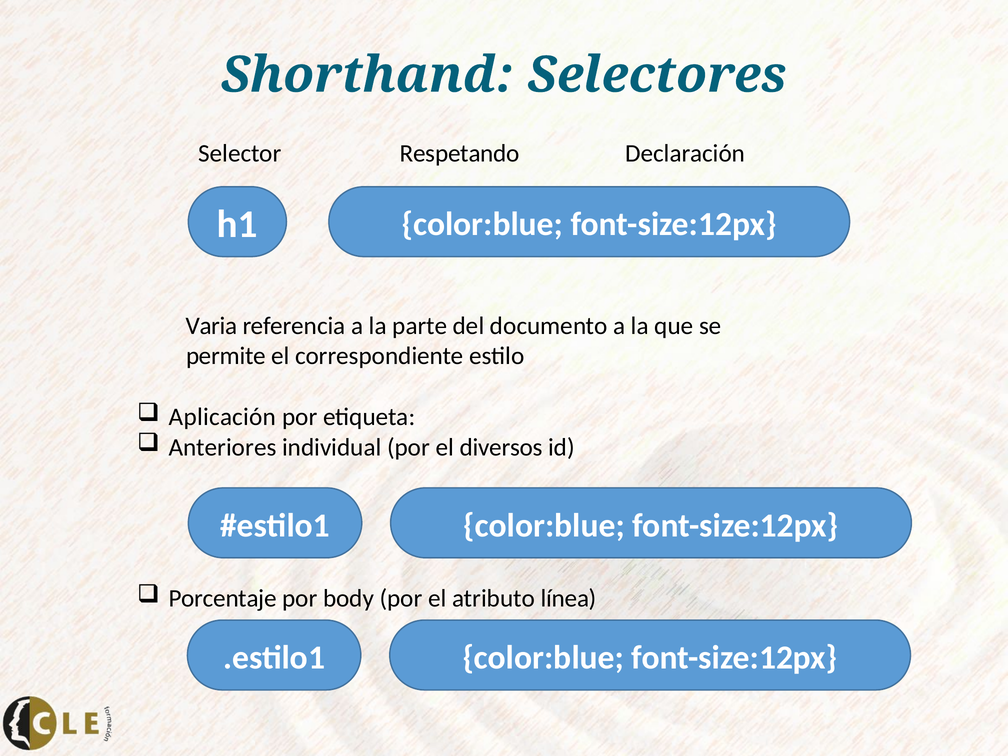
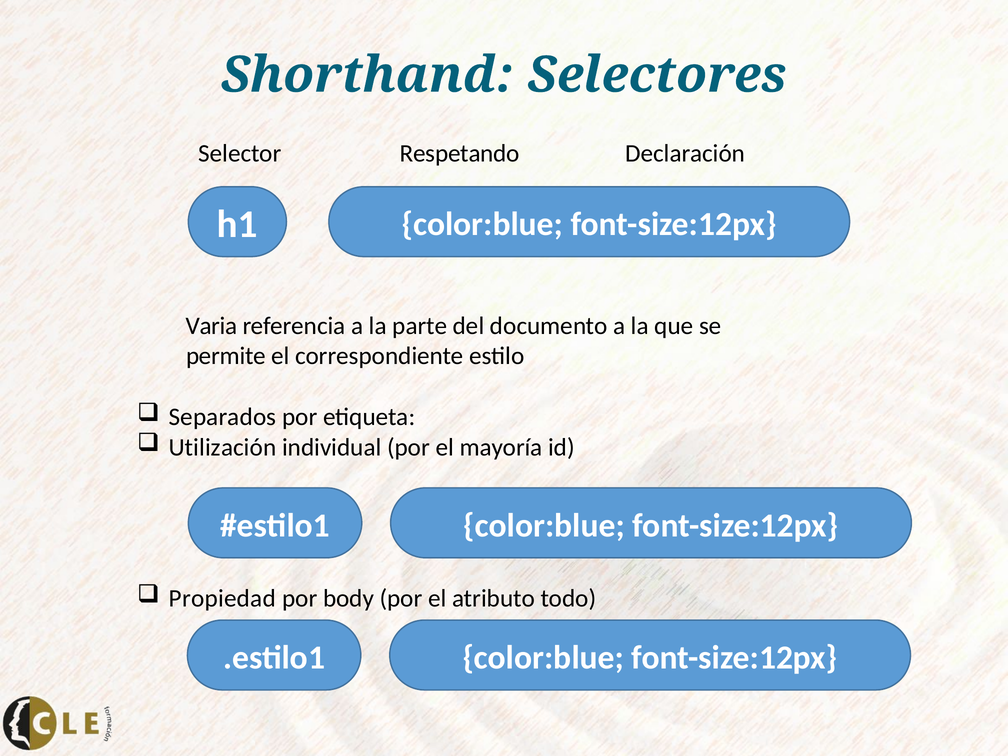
Aplicación: Aplicación -> Separados (222, 417)
Anteriores: Anteriores -> Utilización (222, 447)
diversos: diversos -> mayoría (501, 447)
Porcentaje: Porcentaje -> Propiedad (222, 598)
línea: línea -> todo (568, 598)
